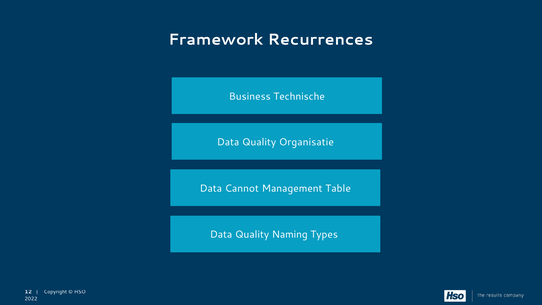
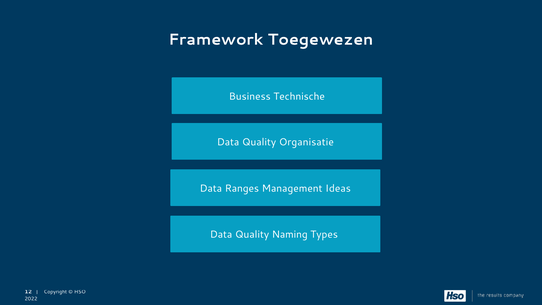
Recurrences: Recurrences -> Toegewezen (321, 40)
Cannot: Cannot -> Ranges (242, 188)
Table: Table -> Ideas (338, 188)
